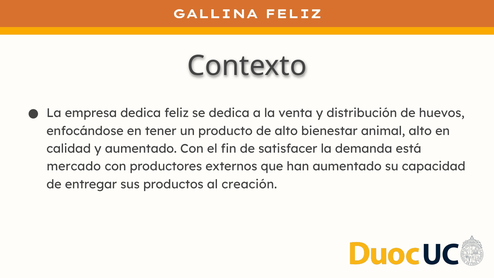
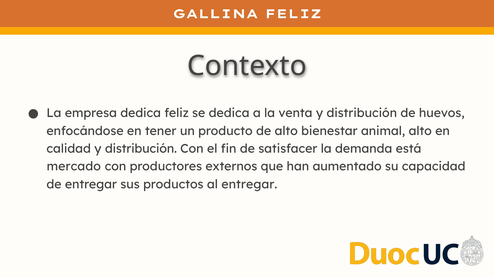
calidad y aumentado: aumentado -> distribución (141, 149)
al creación: creación -> entregar (249, 184)
